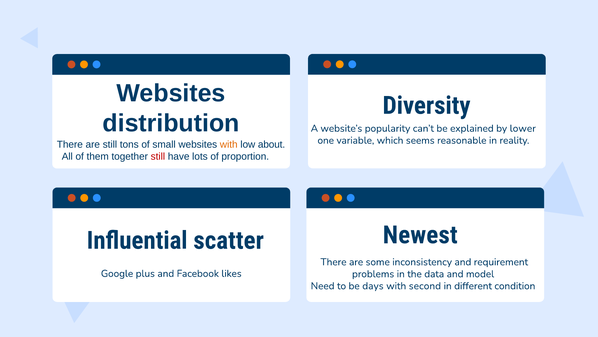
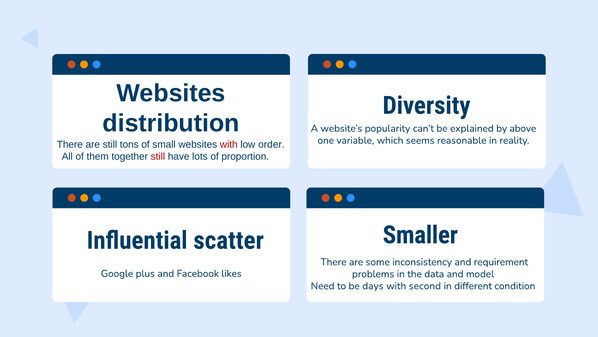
lower: lower -> above (523, 128)
with colour: orange -> red (229, 144)
about: about -> order (271, 144)
Newest: Newest -> Smaller (420, 235)
